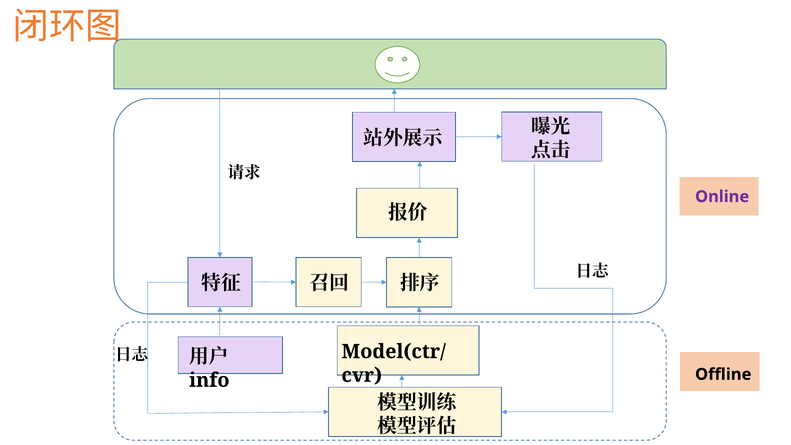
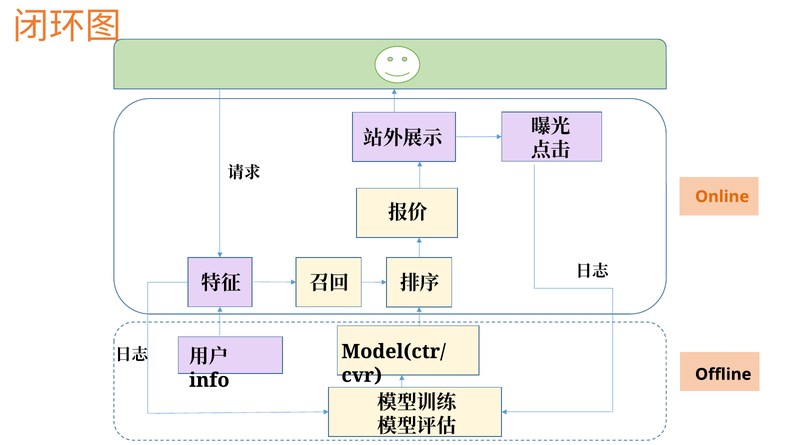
Online colour: purple -> orange (722, 197)
